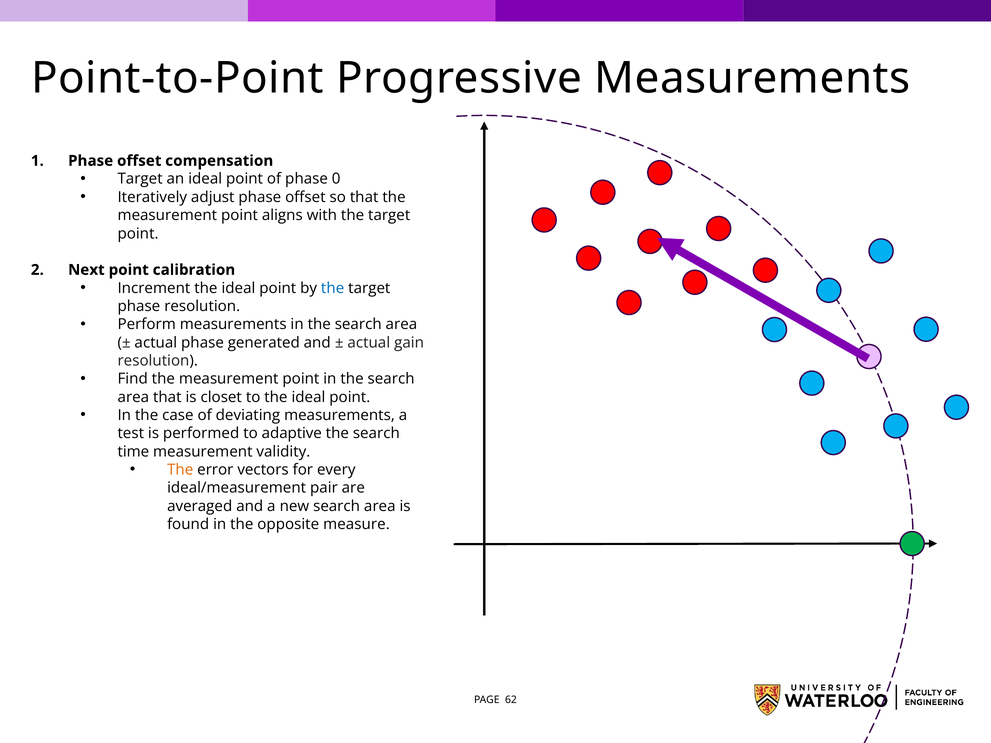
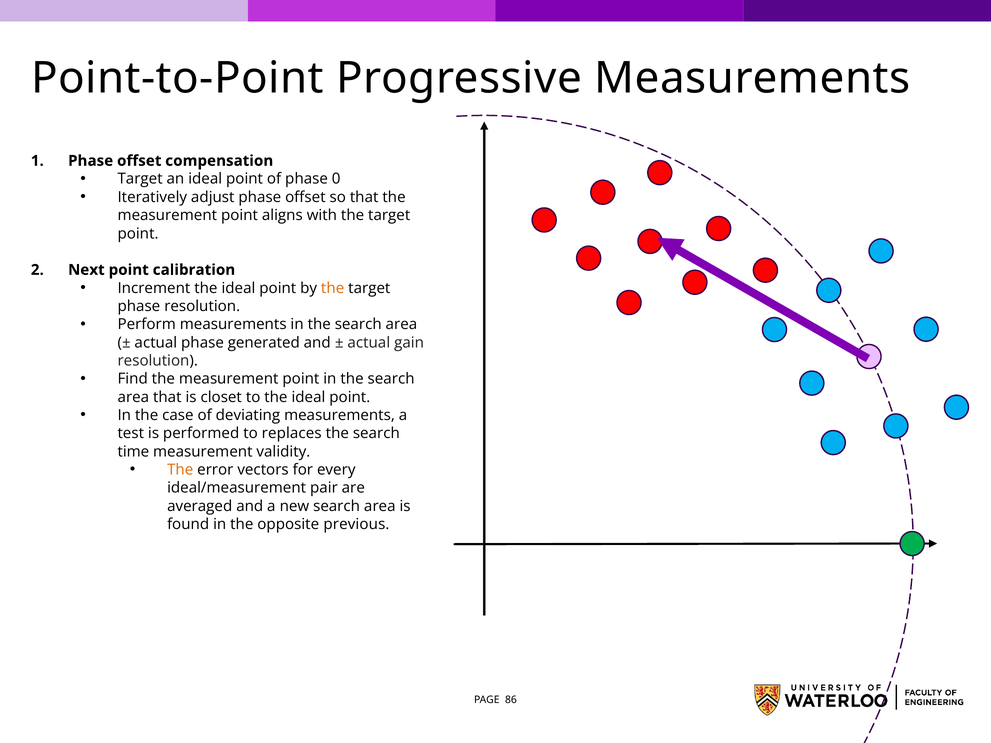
the colour: blue -> orange (333, 288)
adaptive: adaptive -> replaces (292, 434)
measure: measure -> previous (356, 524)
62: 62 -> 86 (511, 700)
